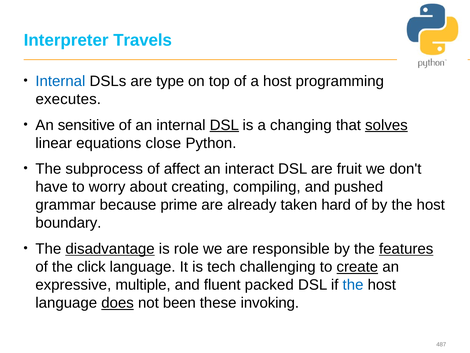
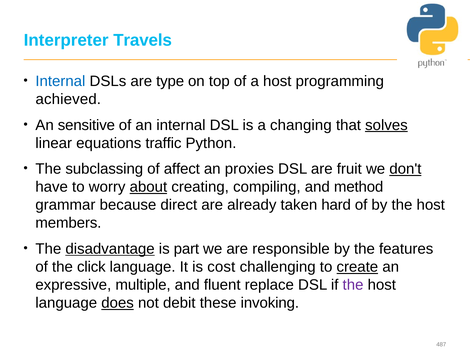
executes: executes -> achieved (68, 99)
DSL underline: present -> none (224, 125)
close: close -> traffic (163, 143)
subprocess: subprocess -> subclassing (104, 169)
interact: interact -> proxies (249, 169)
don't underline: none -> present (405, 169)
about underline: none -> present (148, 187)
pushed: pushed -> method (359, 187)
prime: prime -> direct (179, 205)
boundary: boundary -> members (68, 223)
role: role -> part (186, 249)
features underline: present -> none (406, 249)
tech: tech -> cost (221, 267)
packed: packed -> replace (269, 285)
the colour: blue -> purple (353, 285)
been: been -> debit (179, 303)
